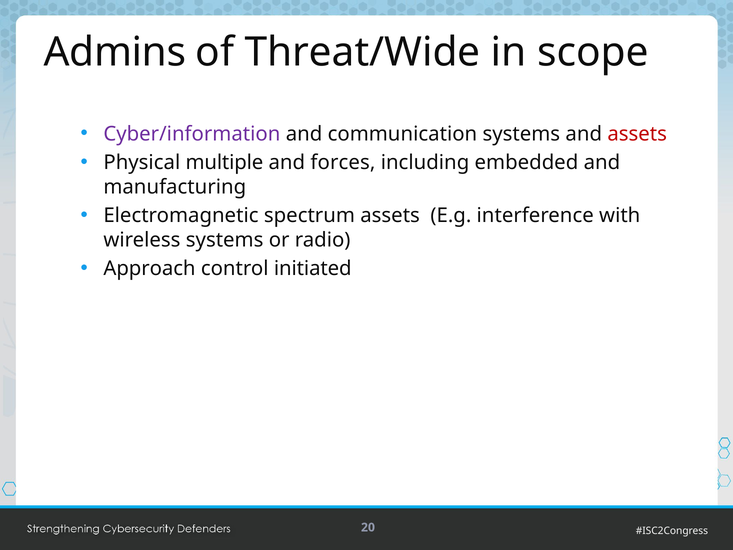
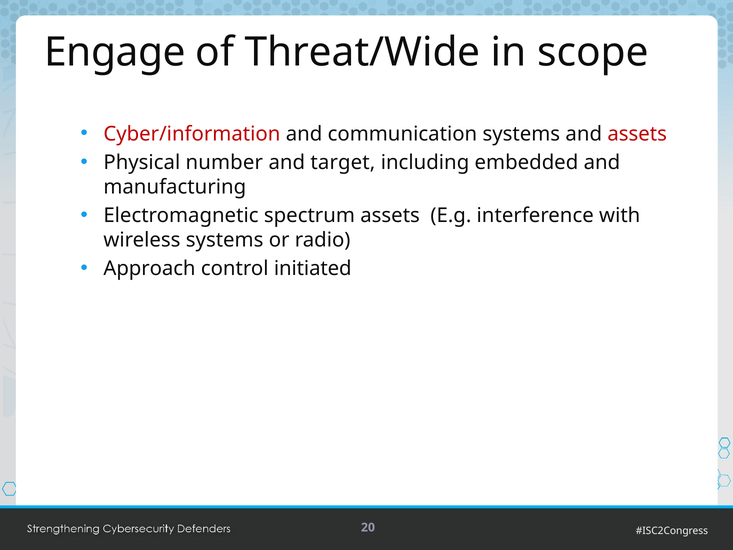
Admins: Admins -> Engage (115, 52)
Cyber/information colour: purple -> red (192, 134)
multiple: multiple -> number (224, 162)
forces: forces -> target (343, 162)
